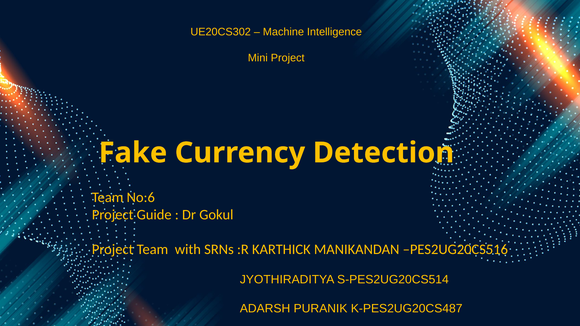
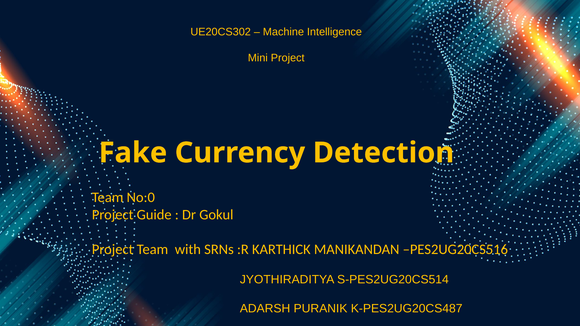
No:6: No:6 -> No:0 (141, 197)
